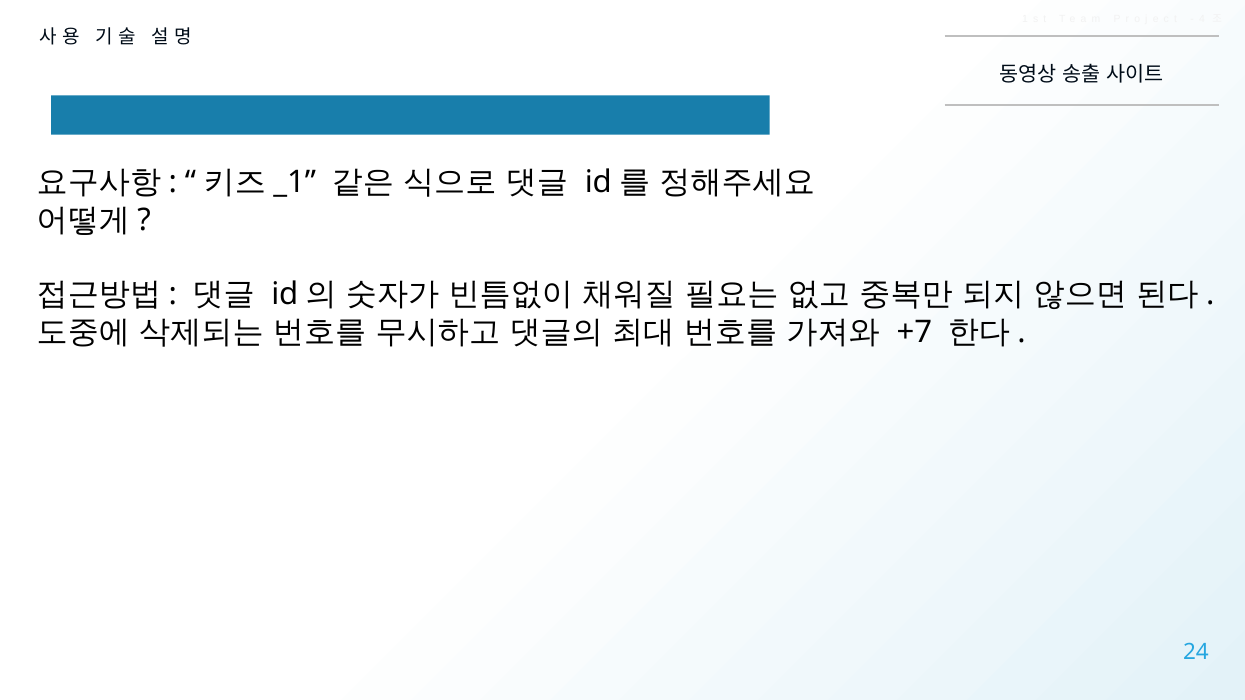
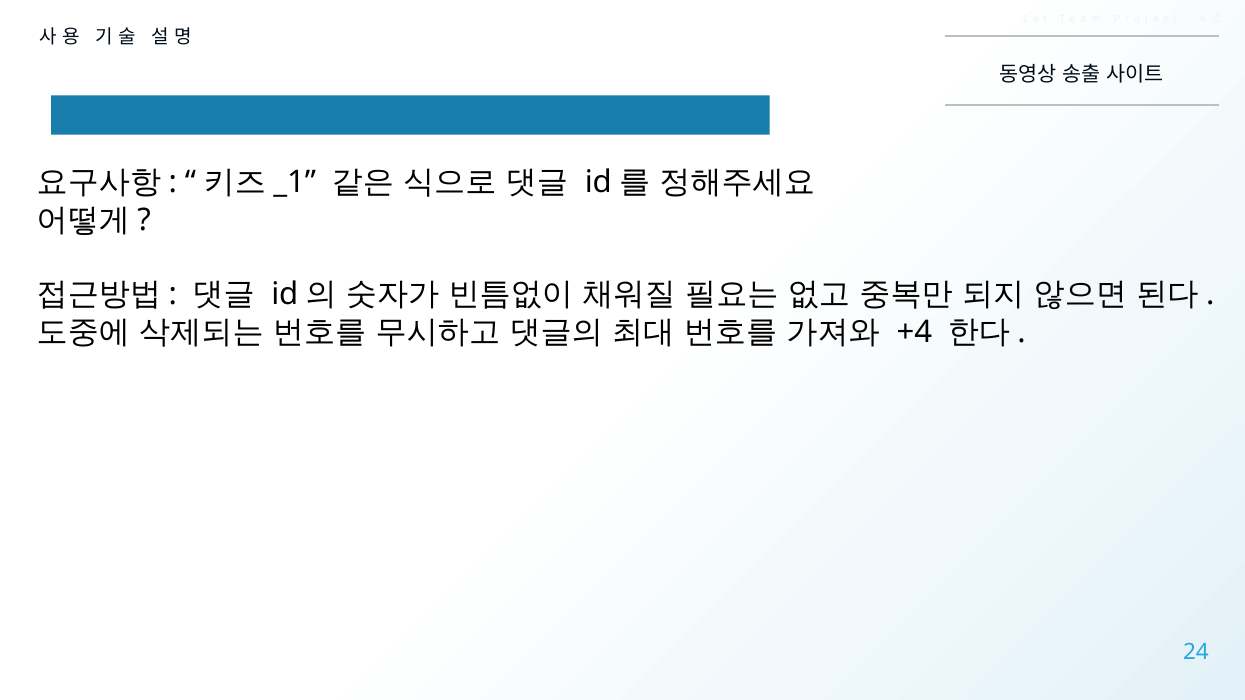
+7: +7 -> +4 (915, 332)
